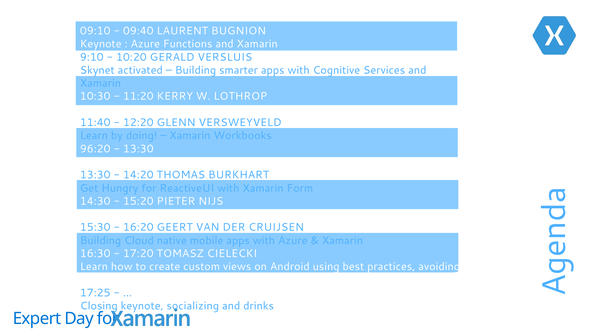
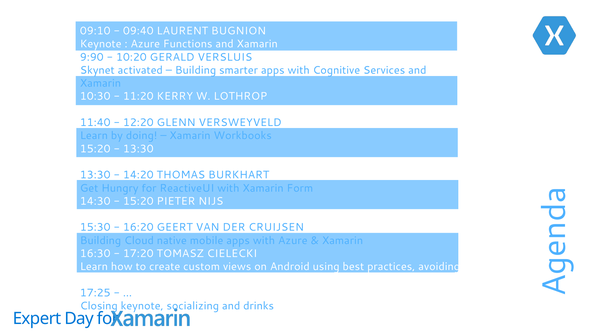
9:10: 9:10 -> 9:90 (92, 57)
96:20: 96:20 -> 15:20 (95, 149)
